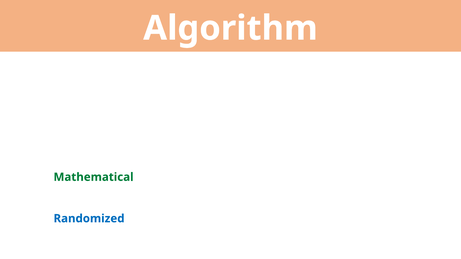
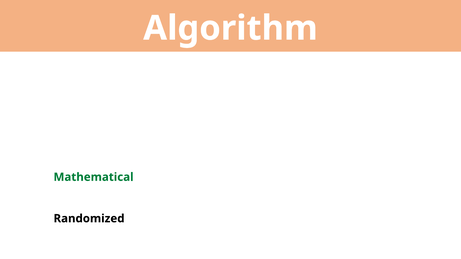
Randomized colour: blue -> black (89, 219)
